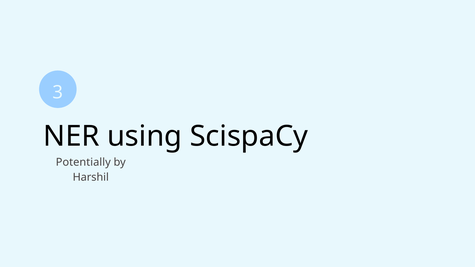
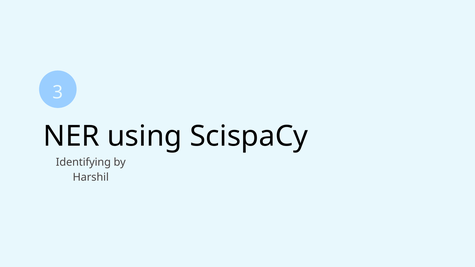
Potentially: Potentially -> Identifying (83, 162)
